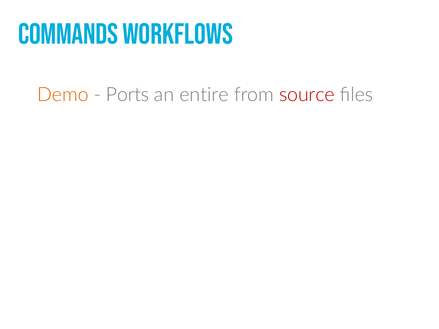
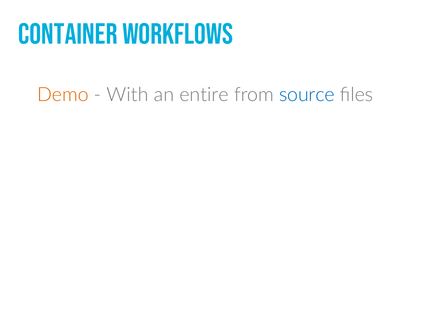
Commands: Commands -> Container (68, 34)
Ports: Ports -> With (127, 95)
source colour: red -> blue (307, 95)
